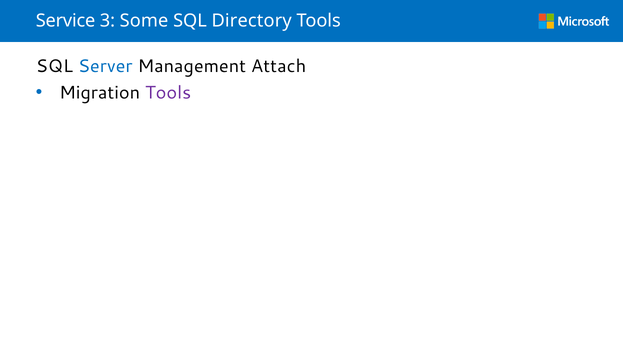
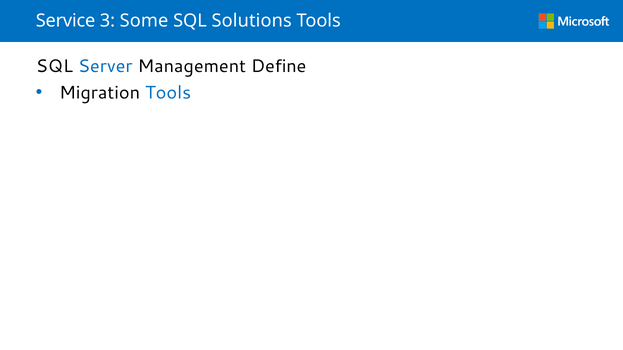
Directory: Directory -> Solutions (252, 21)
Attach: Attach -> Define (279, 67)
Tools colour: purple -> blue (168, 93)
